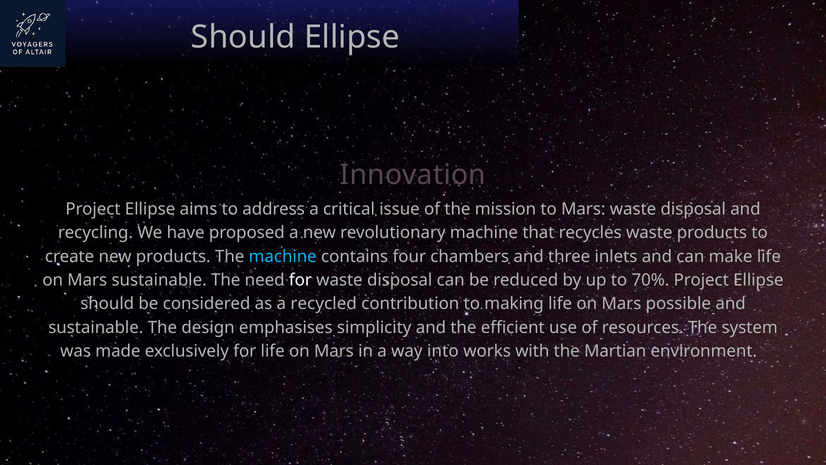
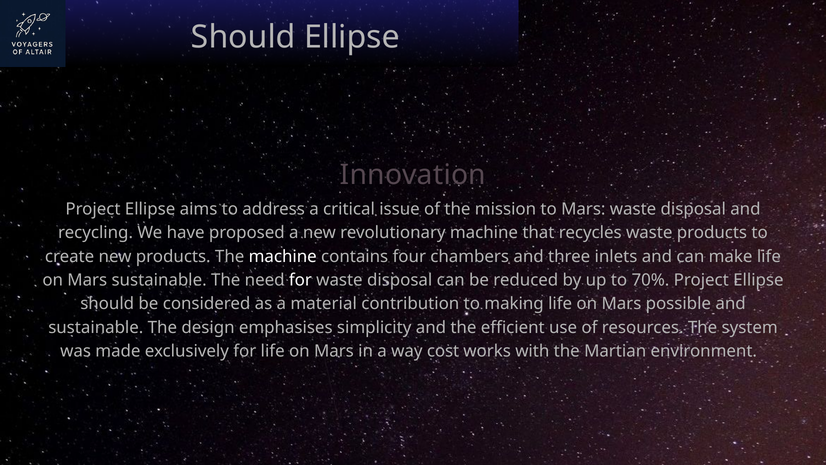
machine colour: light blue -> white (283, 256)
recycled: recycled -> material (324, 304)
into: into -> cost (443, 351)
